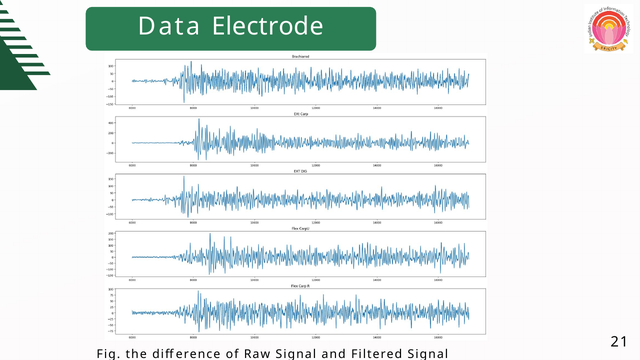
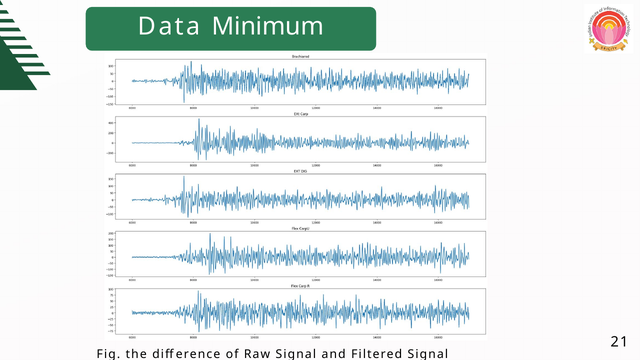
Electrode: Electrode -> Minimum (268, 26)
